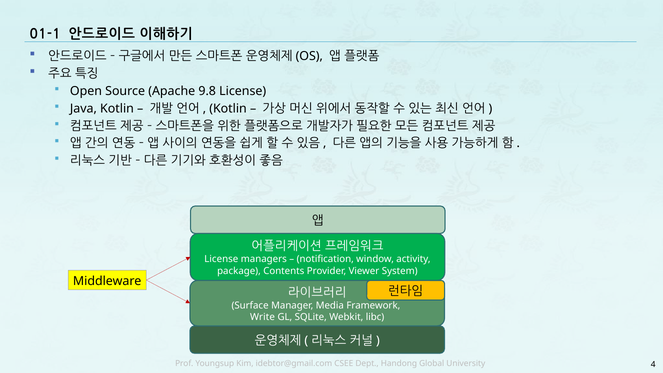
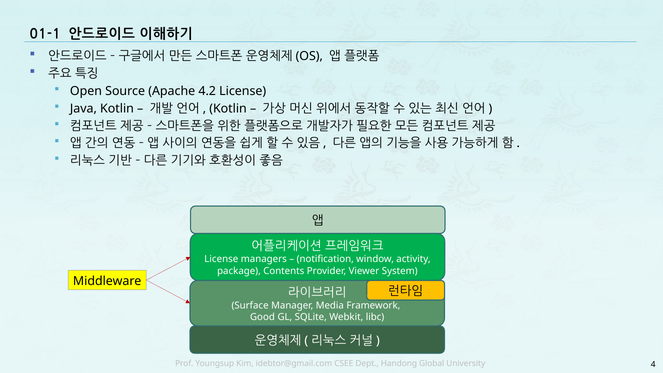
9.8: 9.8 -> 4.2 (207, 91)
Write: Write -> Good (262, 317)
